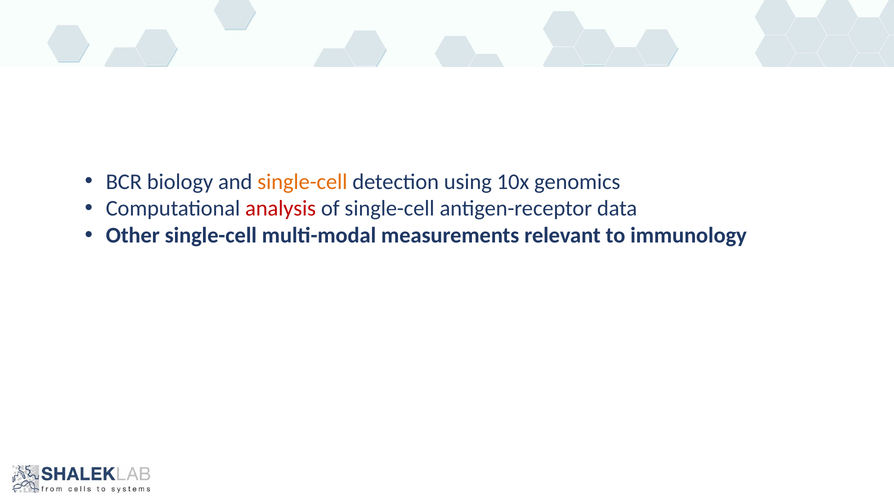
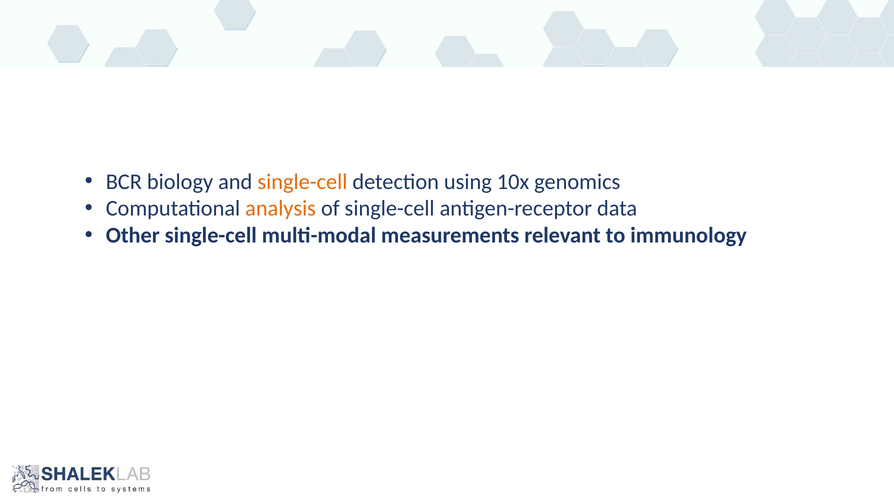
analysis colour: red -> orange (281, 208)
